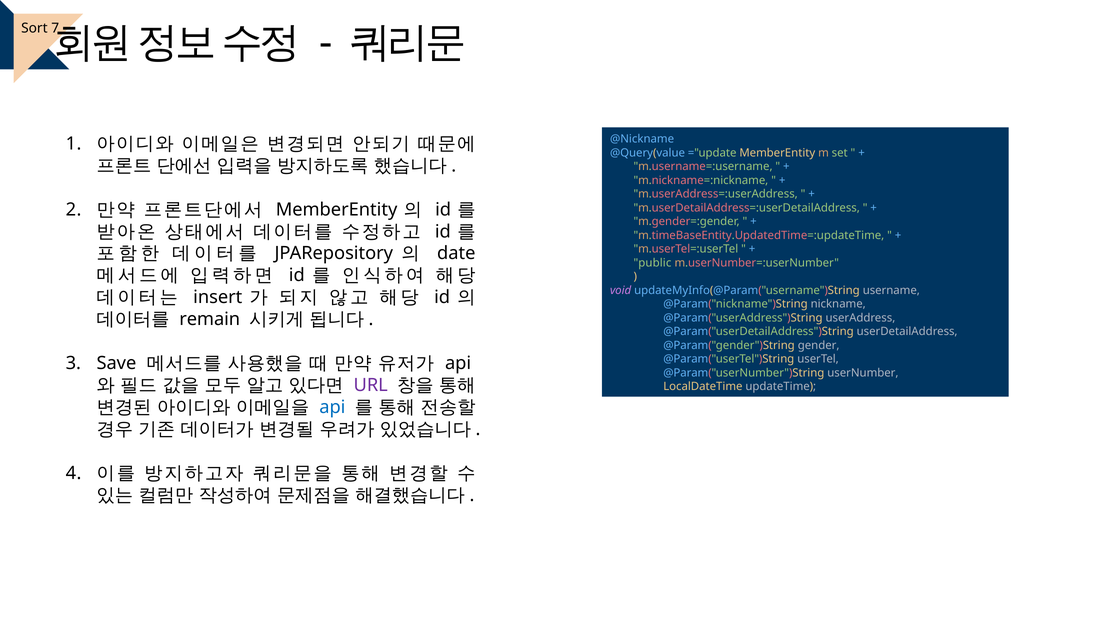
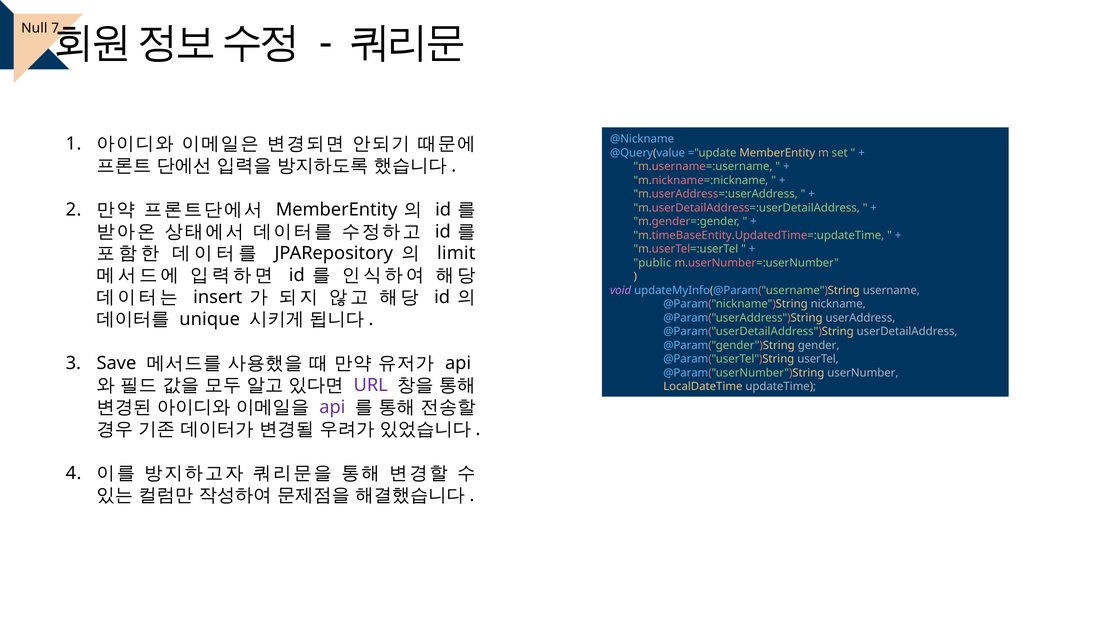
Sort: Sort -> Null (34, 28)
date: date -> limit (456, 253)
remain: remain -> unique (210, 319)
api colour: blue -> purple (332, 407)
